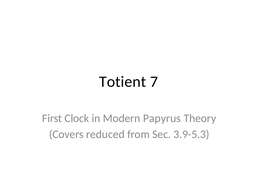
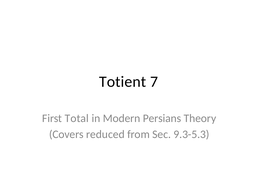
Clock: Clock -> Total (77, 118)
Papyrus: Papyrus -> Persians (162, 118)
3.9-5.3: 3.9-5.3 -> 9.3-5.3 (191, 134)
